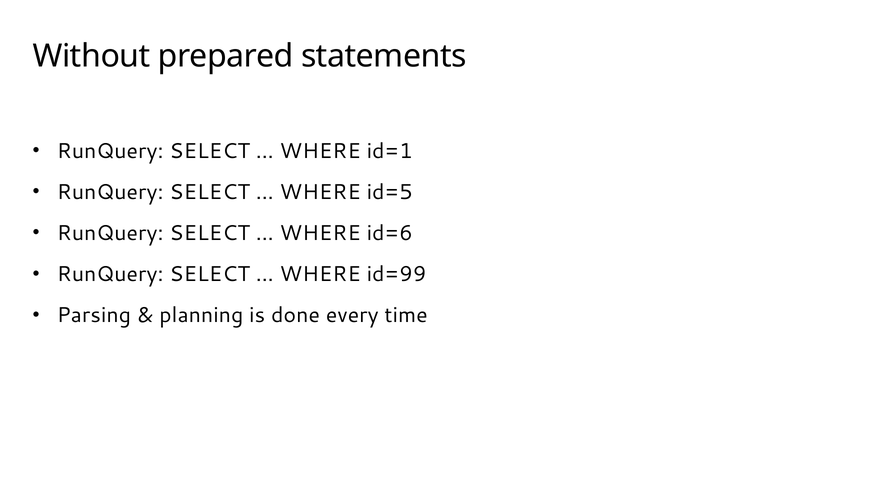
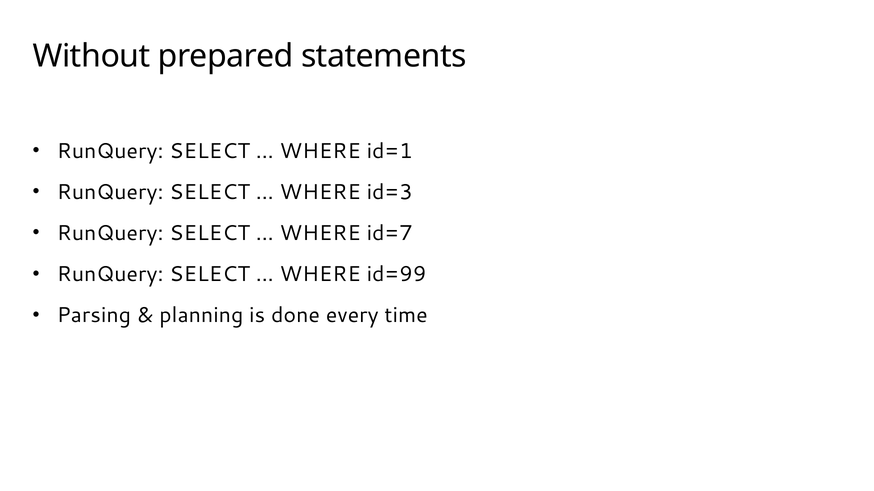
id=5: id=5 -> id=3 (390, 193)
id=6: id=6 -> id=7 (390, 234)
